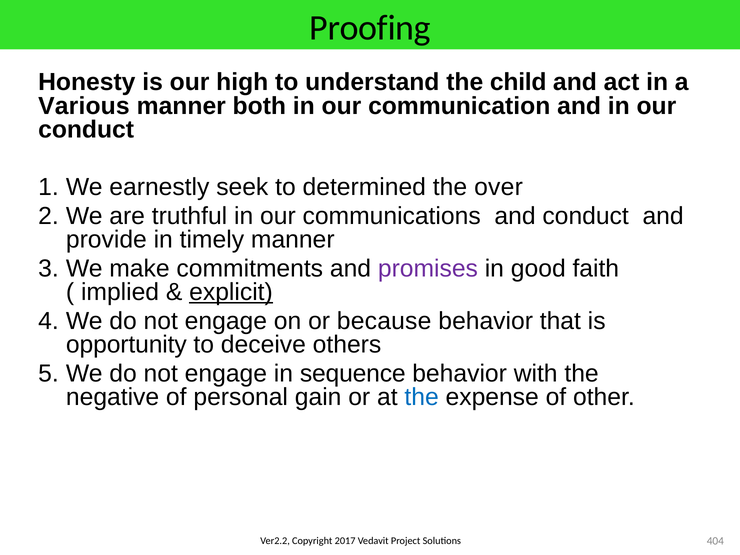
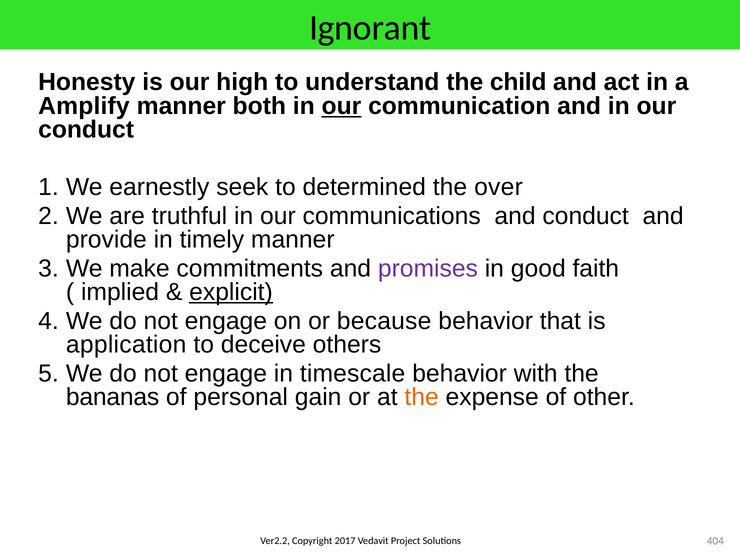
Proofing: Proofing -> Ignorant (370, 28)
Various: Various -> Amplify (84, 106)
our underline: none -> present (341, 106)
opportunity: opportunity -> application (126, 345)
sequence: sequence -> timescale (353, 374)
negative: negative -> bananas (113, 397)
the colour: blue -> orange (422, 397)
